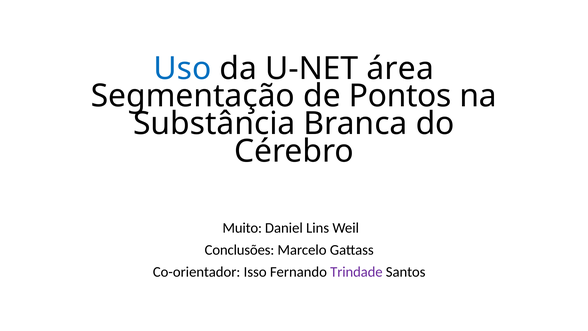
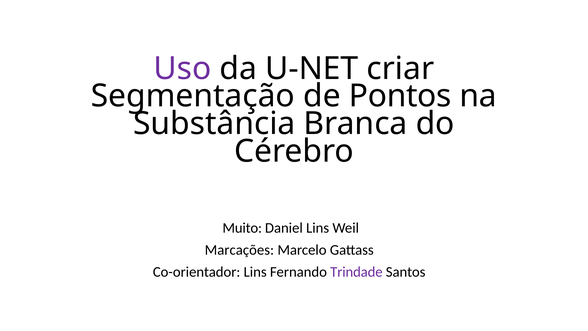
Uso colour: blue -> purple (182, 68)
área: área -> criar (400, 68)
Conclusões: Conclusões -> Marcações (239, 250)
Co-orientador Isso: Isso -> Lins (255, 272)
